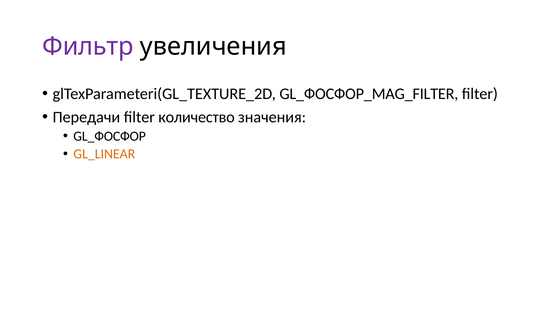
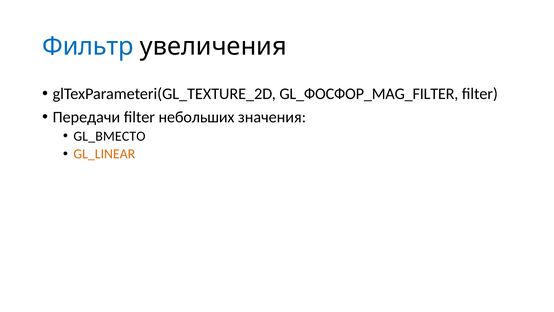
Фильтр colour: purple -> blue (88, 47)
количество: количество -> небольших (197, 117)
GL_ФОСФОР: GL_ФОСФОР -> GL_ВМЕСТО (109, 136)
